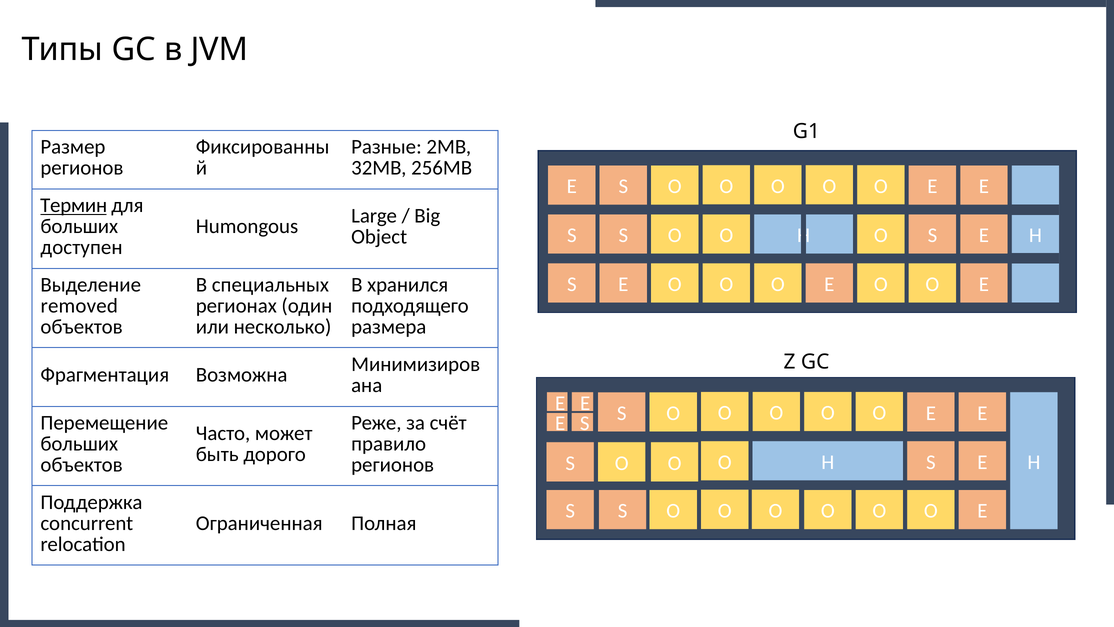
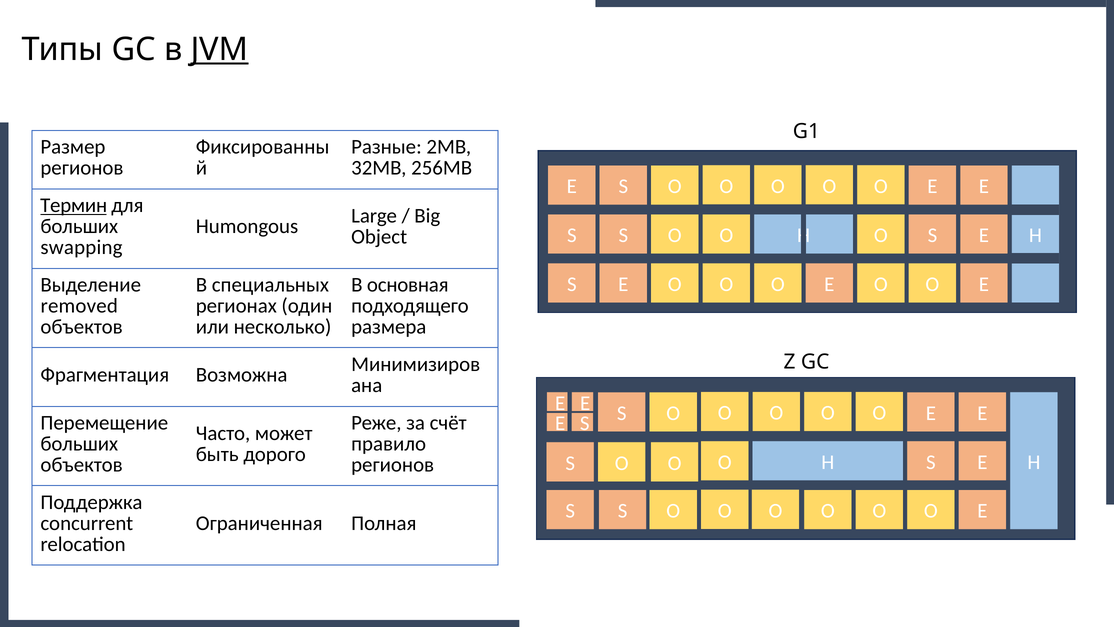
JVM underline: none -> present (220, 49)
доступен: доступен -> swapping (82, 247)
хранился: хранился -> основная (408, 285)
